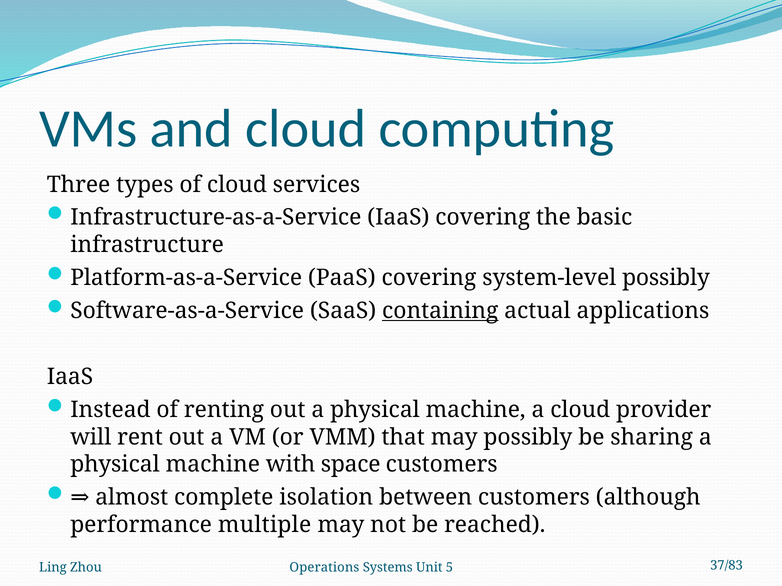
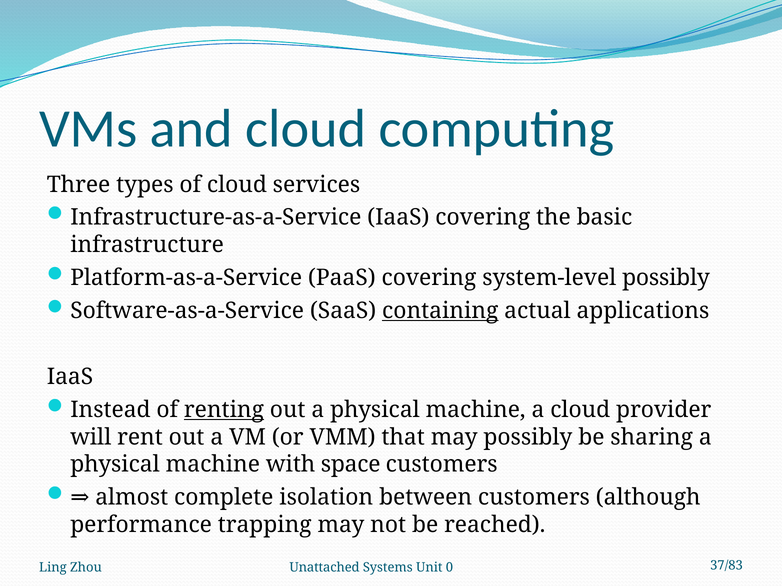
renting underline: none -> present (224, 410)
multiple: multiple -> trapping (265, 525)
Operations: Operations -> Unattached (325, 568)
5: 5 -> 0 (449, 568)
